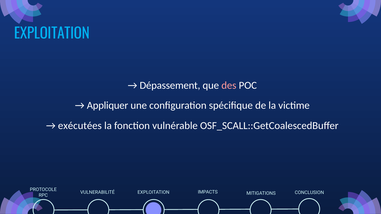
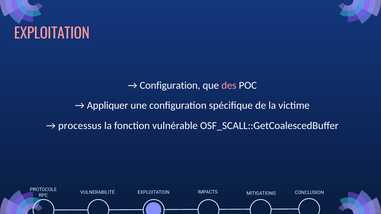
EXPLOITATION colour: light blue -> pink (52, 34)
Dépassement: Dépassement -> Configuration (170, 85)
exécutées: exécutées -> processus (80, 126)
